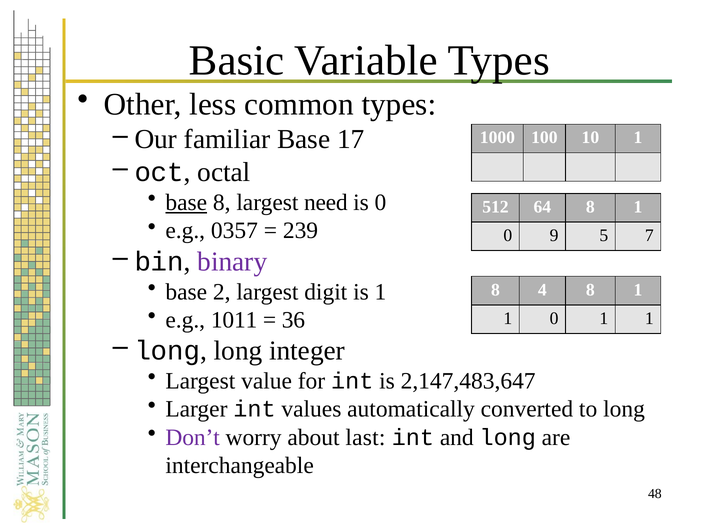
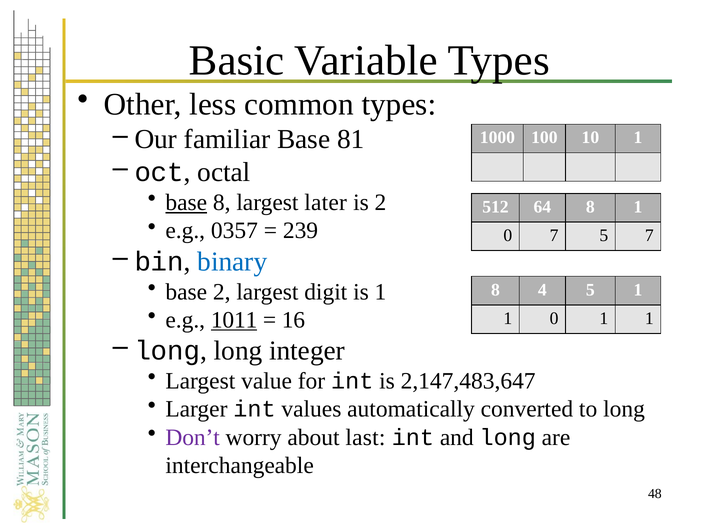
17: 17 -> 81 (351, 139)
need: need -> later (326, 203)
is 0: 0 -> 2 (380, 203)
0 9: 9 -> 7 (554, 235)
binary colour: purple -> blue (232, 262)
4 8: 8 -> 5 (590, 290)
1011 underline: none -> present (234, 320)
36: 36 -> 16 (293, 320)
